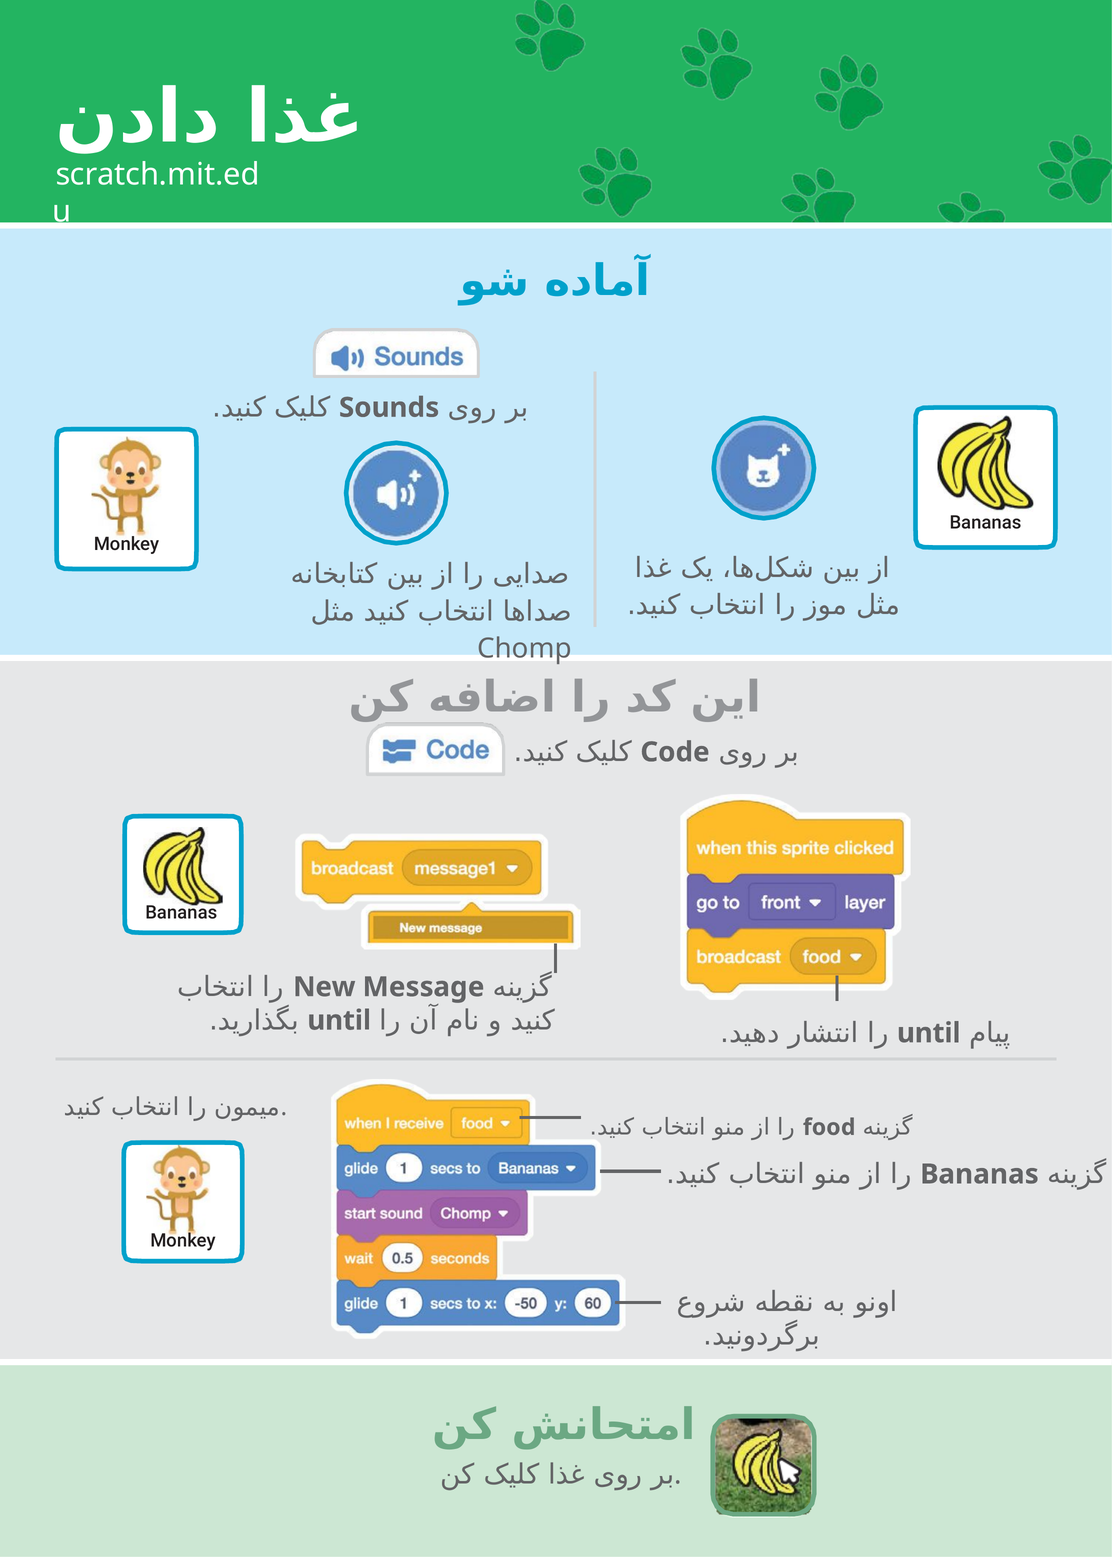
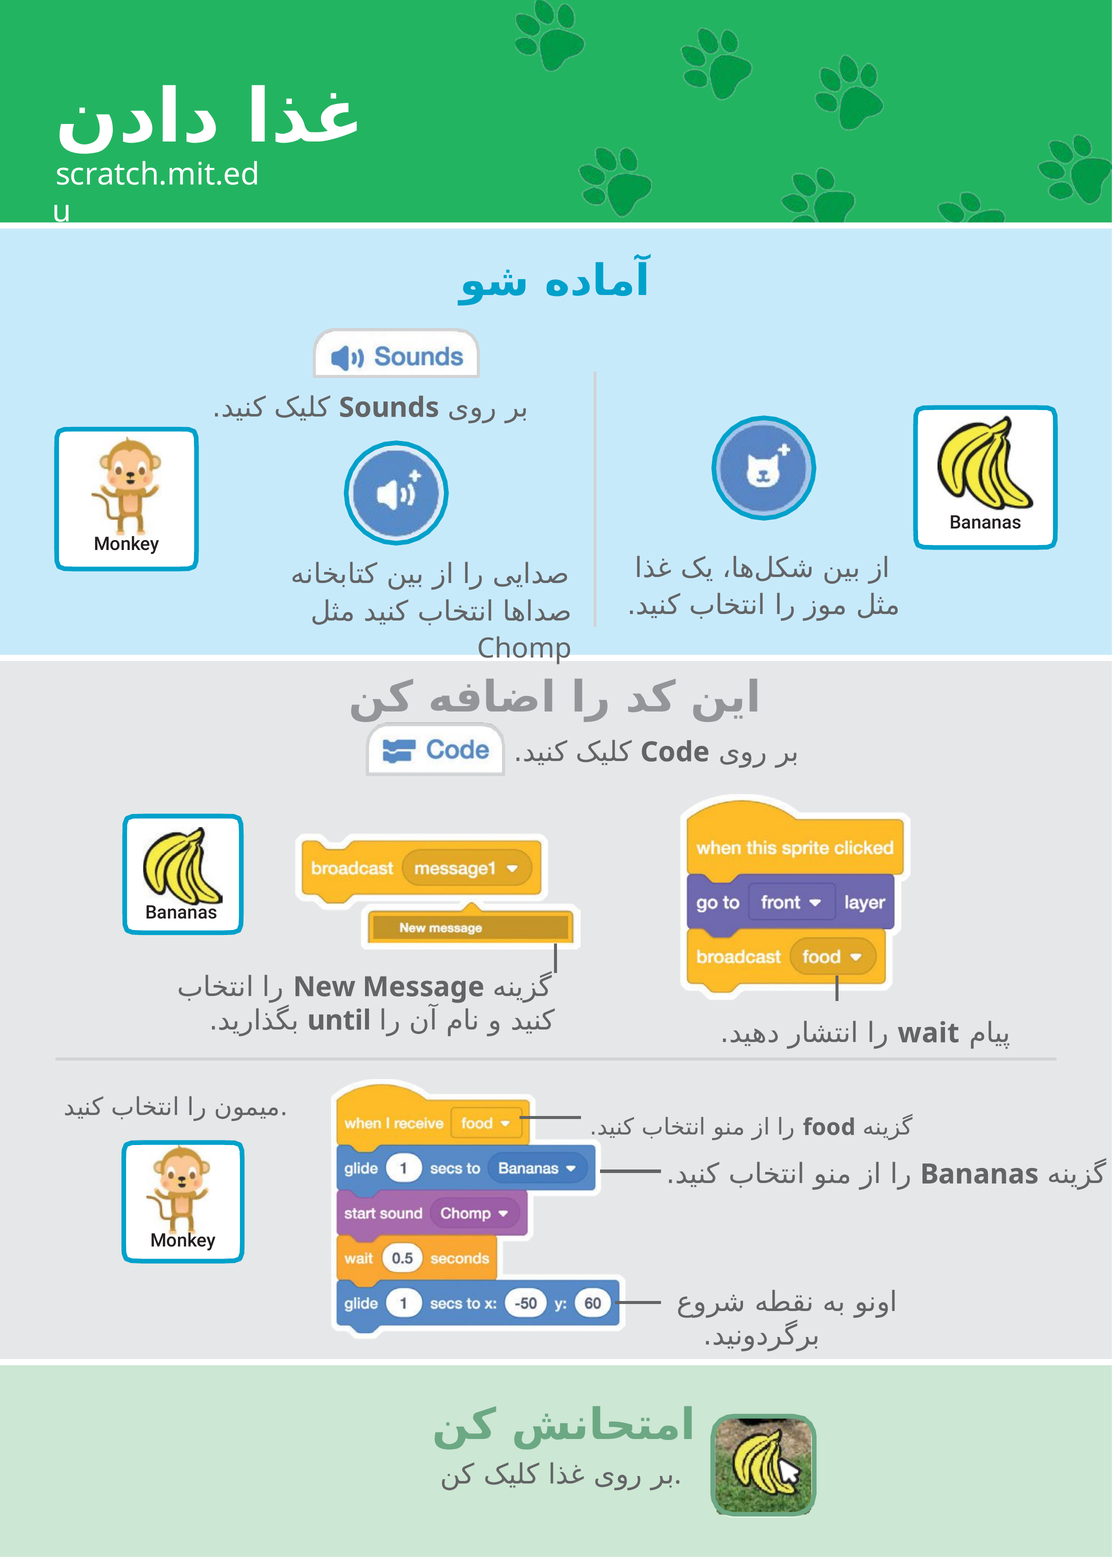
until: until -> wait (928, 1033)
